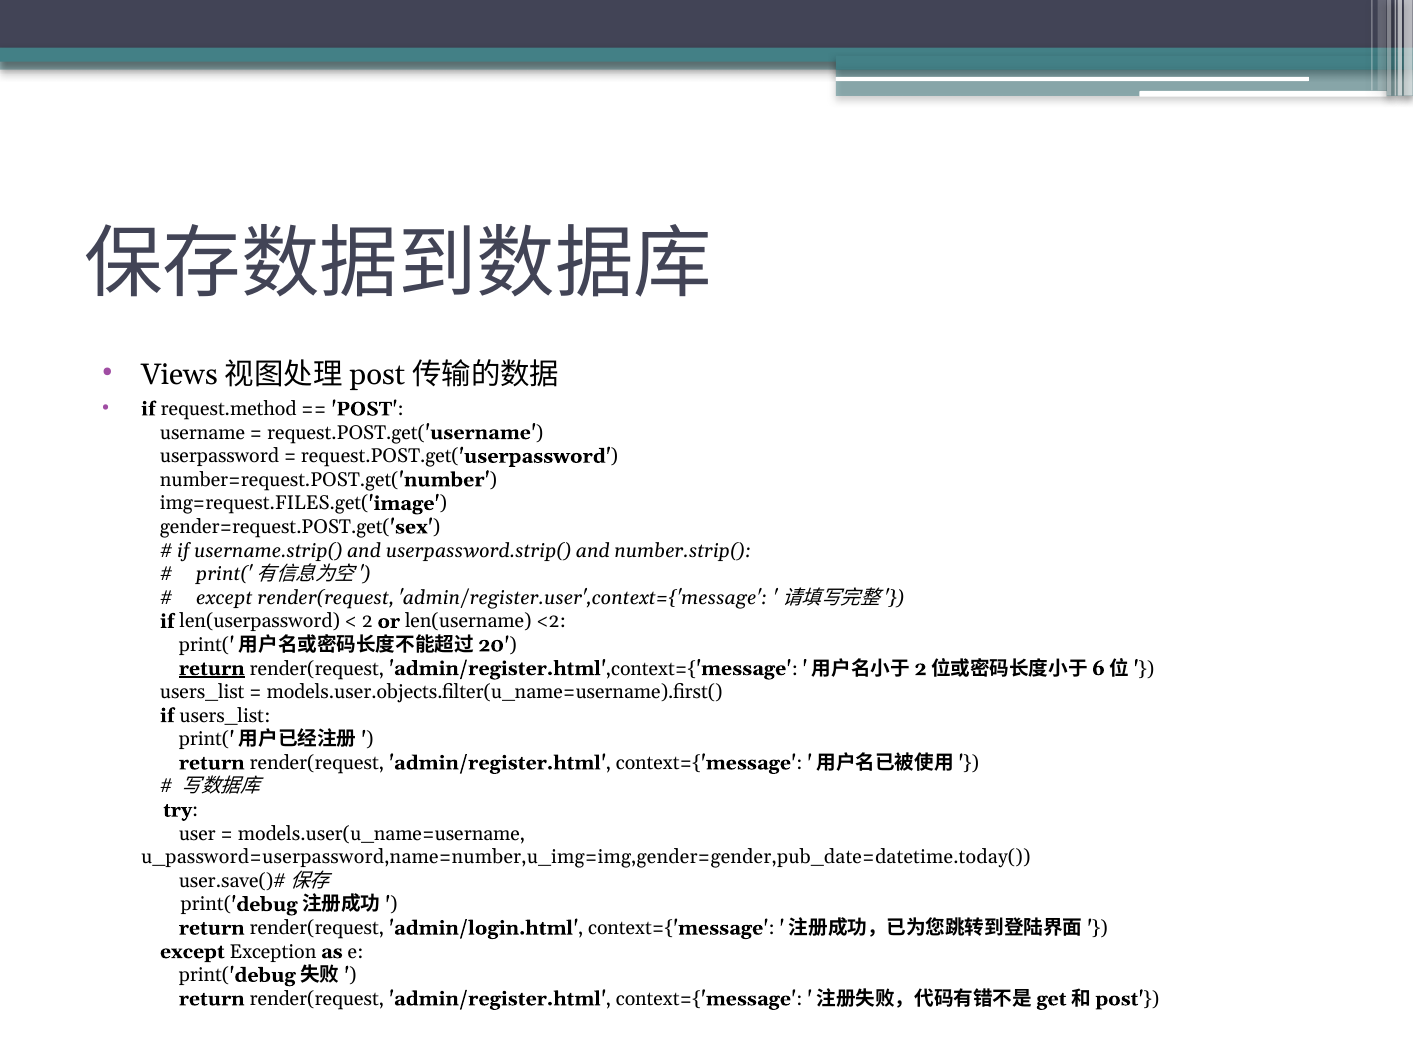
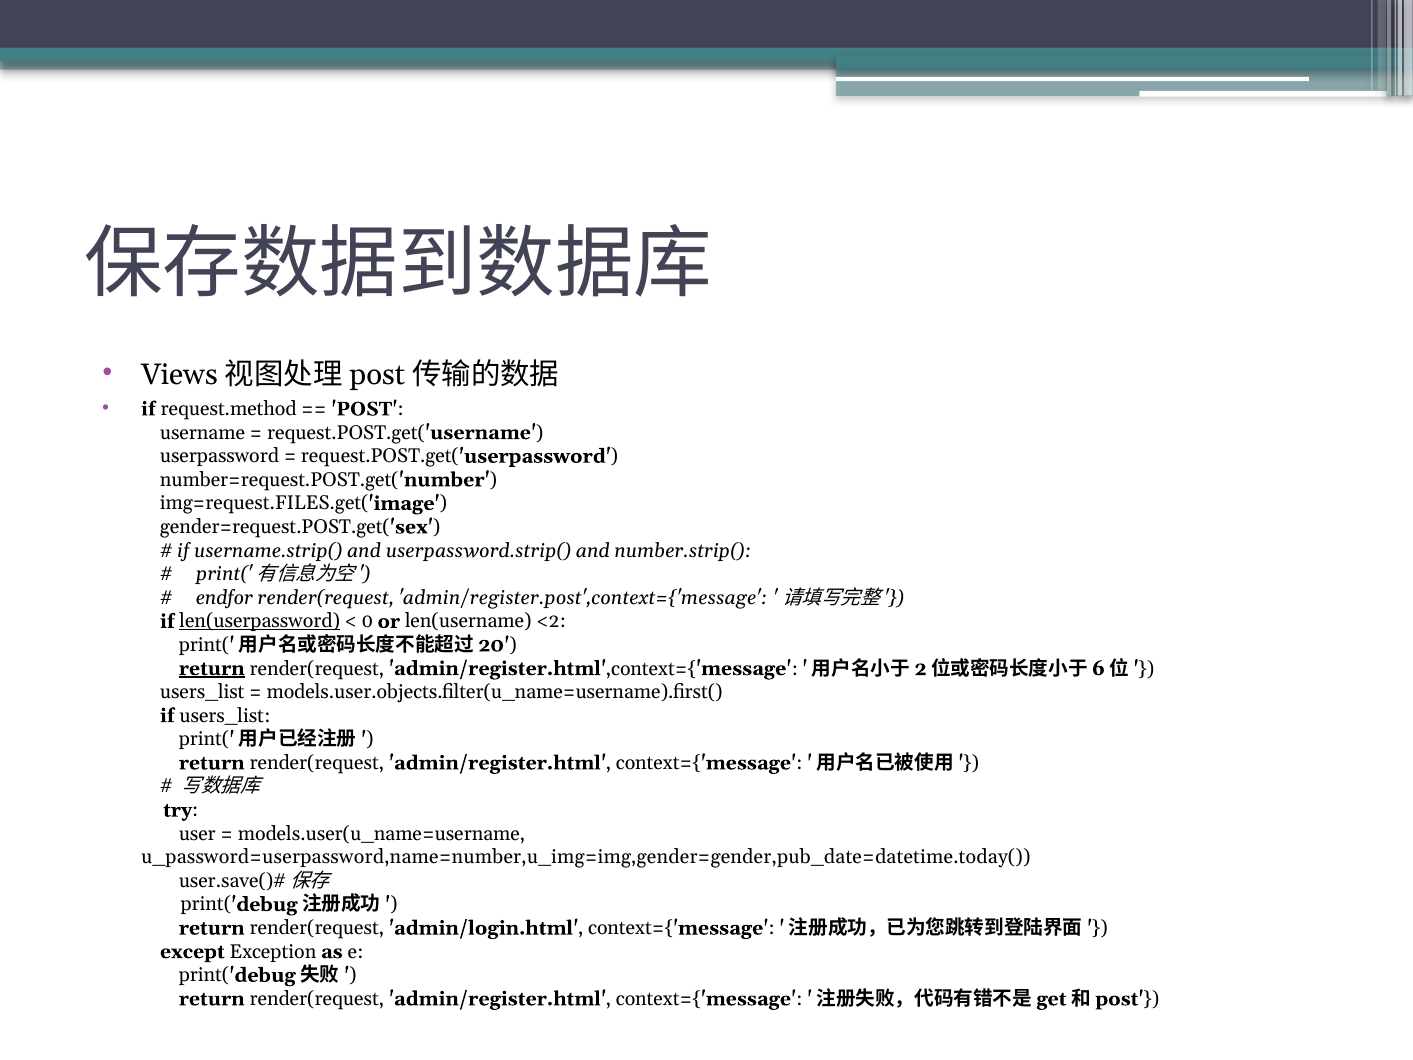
except: except -> endfor (224, 598)
admin/register.user',context={'message: admin/register.user',context={'message -> admin/register.post',context={'message (583, 598)
len(userpassword underline: none -> present (260, 621)
2: 2 -> 0 (367, 621)
